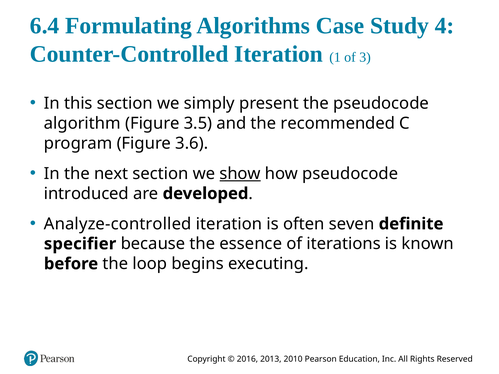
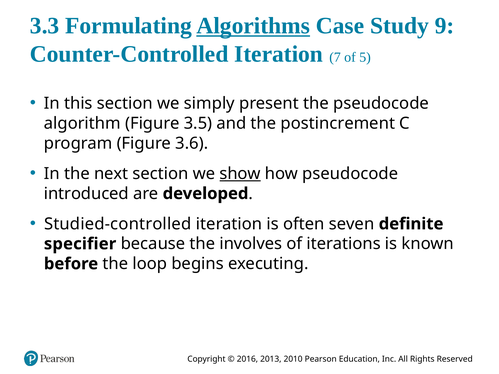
6.4: 6.4 -> 3.3 (45, 26)
Algorithms underline: none -> present (253, 26)
4: 4 -> 9 (445, 26)
1: 1 -> 7 (335, 57)
3: 3 -> 5 (365, 57)
recommended: recommended -> postincrement (338, 123)
Analyze-controlled: Analyze-controlled -> Studied-controlled (118, 224)
essence: essence -> involves (251, 244)
